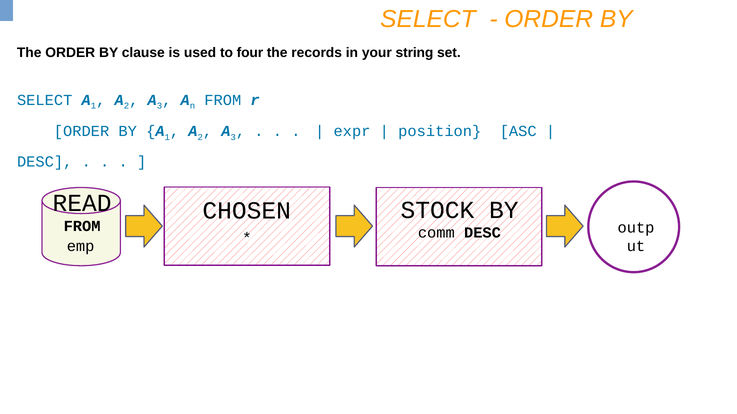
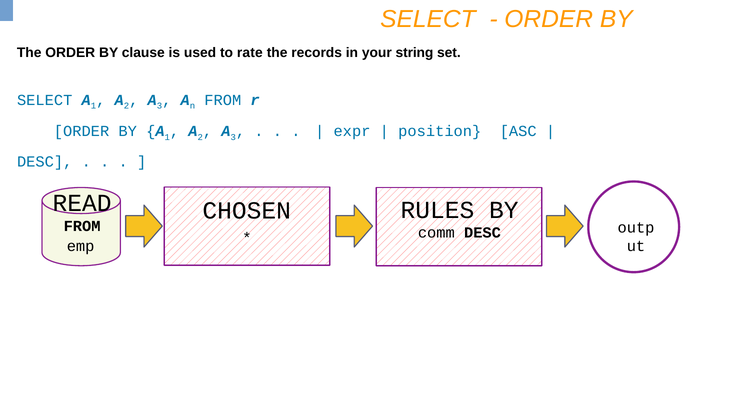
four: four -> rate (250, 53)
STOCK: STOCK -> RULES (437, 210)
